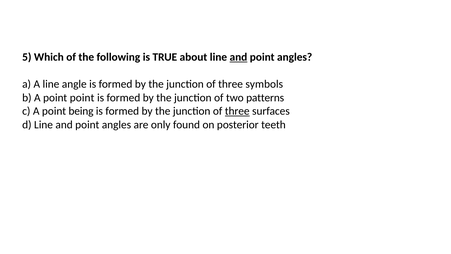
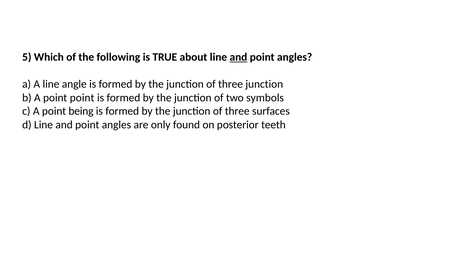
three symbols: symbols -> junction (264, 84)
patterns: patterns -> symbols (265, 98)
three underline: present -> none (237, 111)
